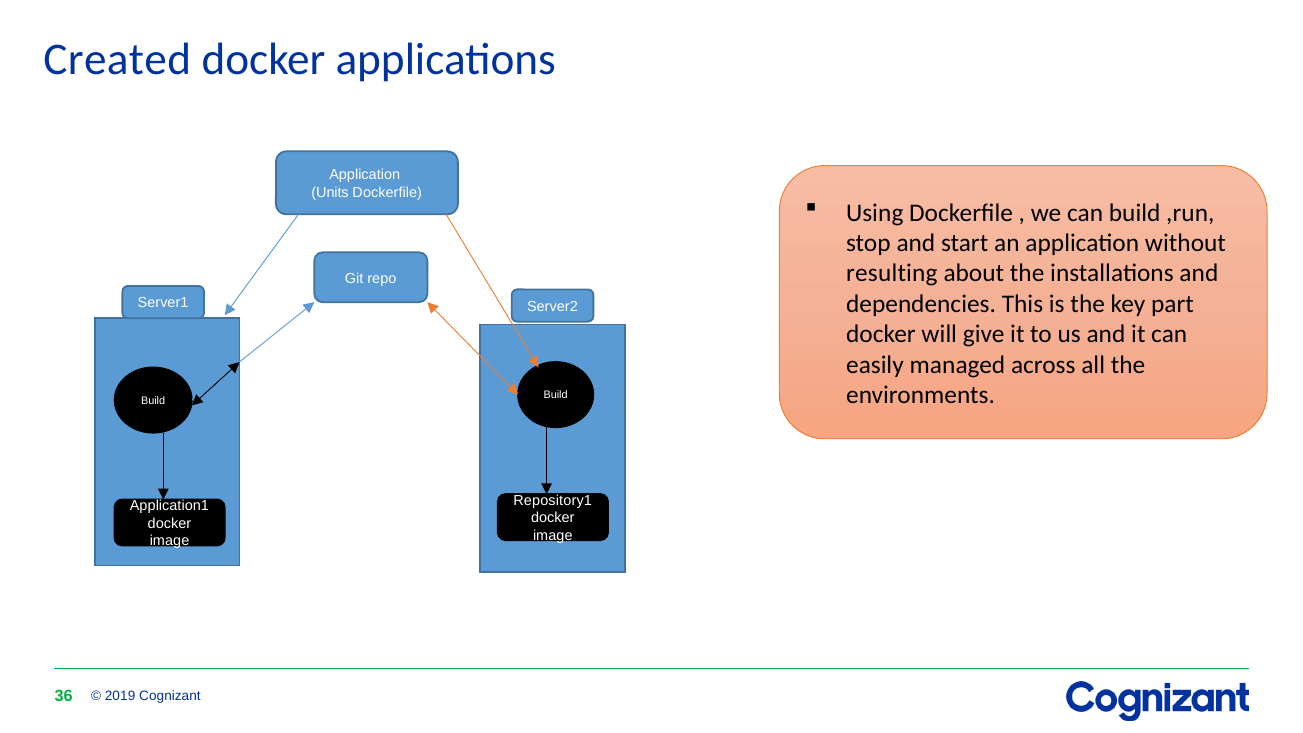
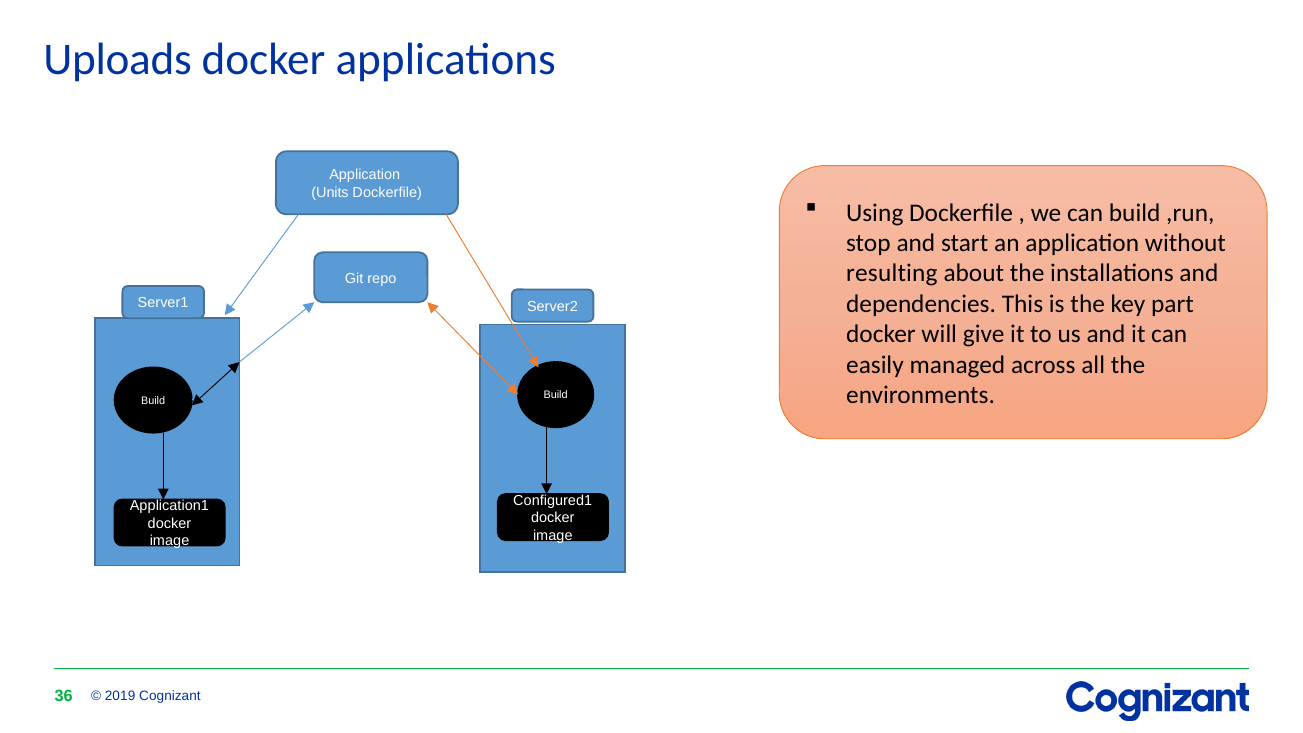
Created: Created -> Uploads (118, 59)
Repository1: Repository1 -> Configured1 (553, 501)
